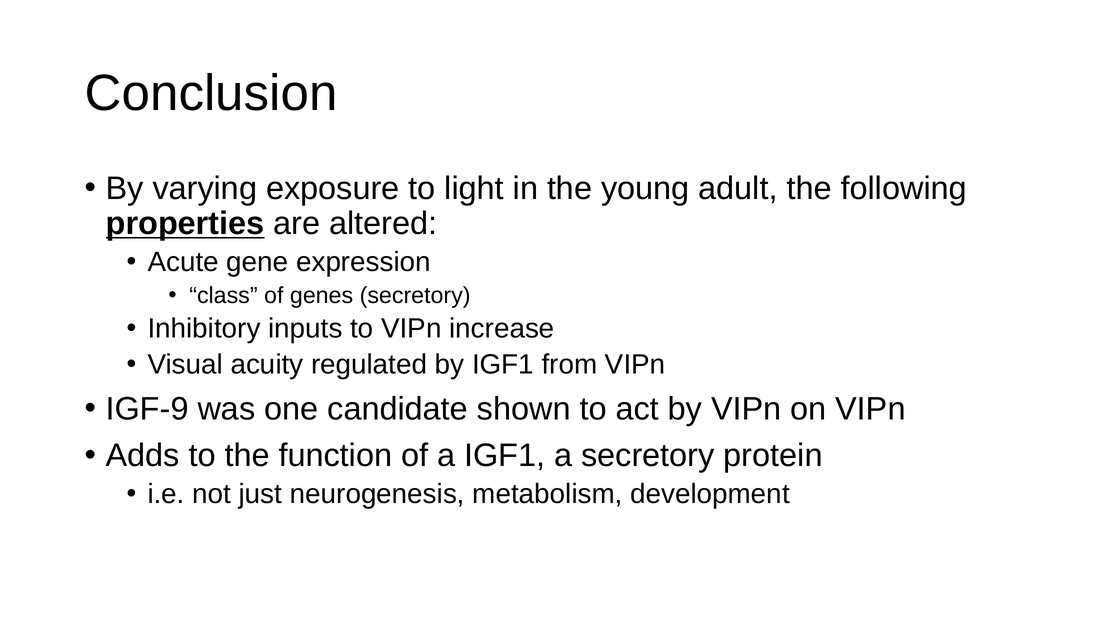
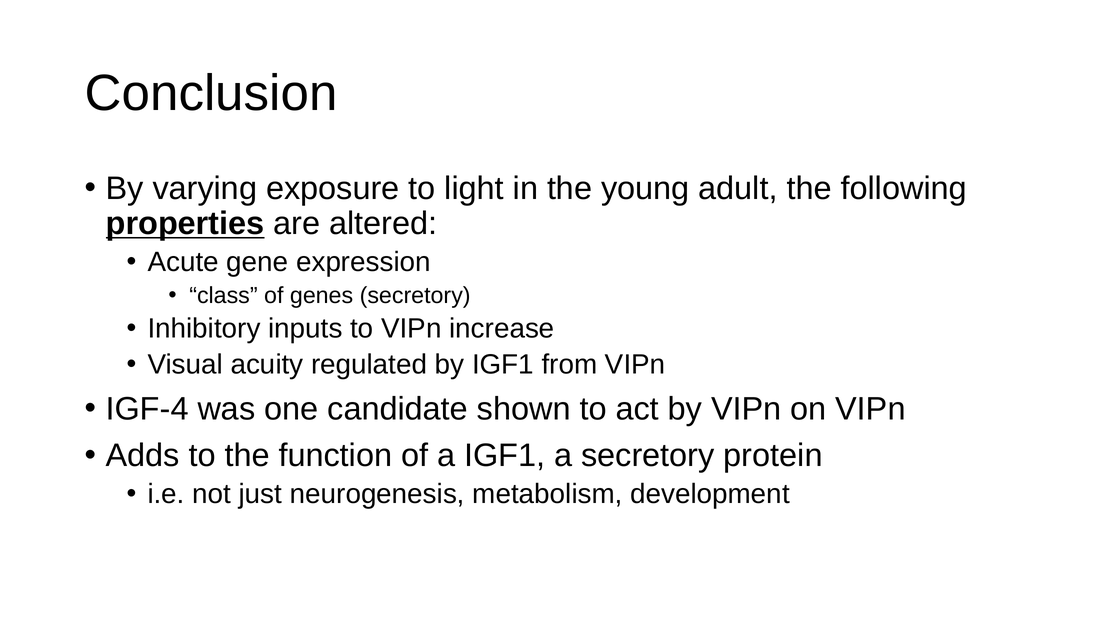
IGF-9: IGF-9 -> IGF-4 (147, 409)
